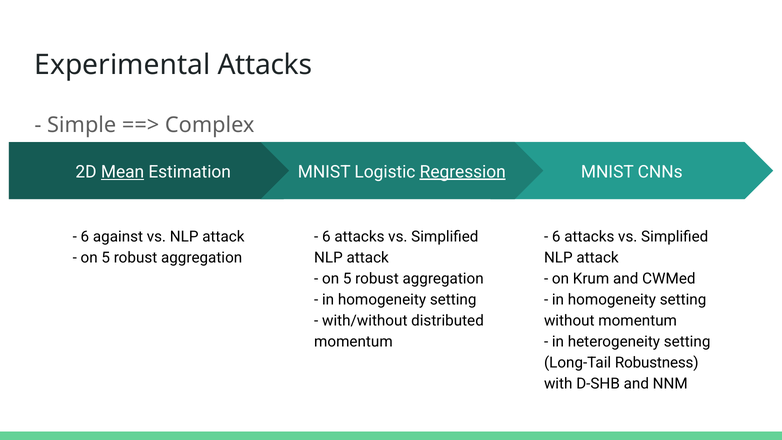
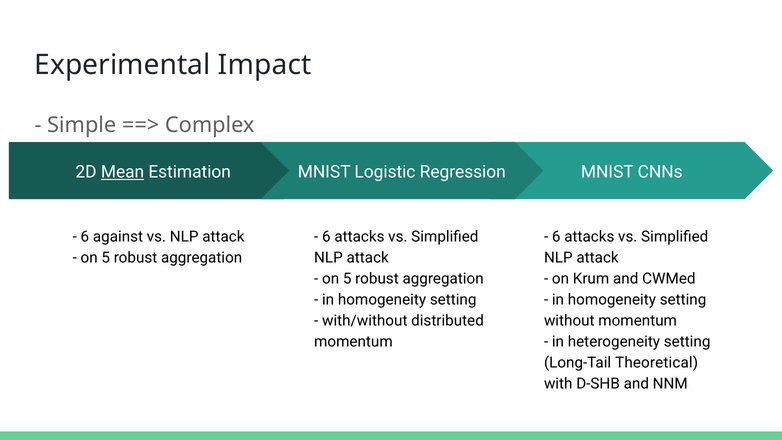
Experimental Attacks: Attacks -> Impact (265, 65)
Regression underline: present -> none (463, 172)
Robustness: Robustness -> Theoretical (657, 363)
